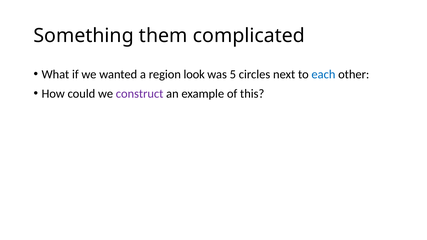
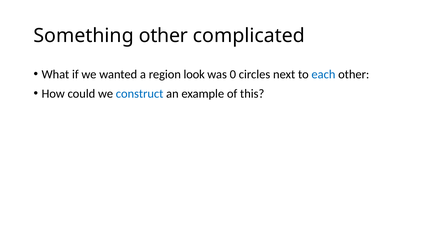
Something them: them -> other (163, 36)
5: 5 -> 0 (233, 74)
construct colour: purple -> blue (140, 94)
